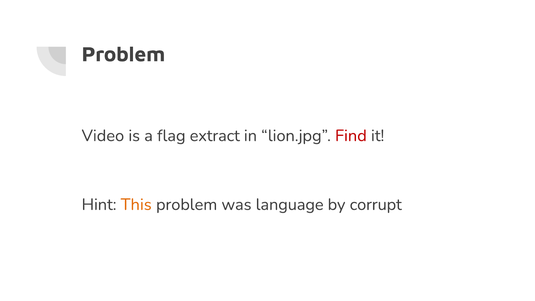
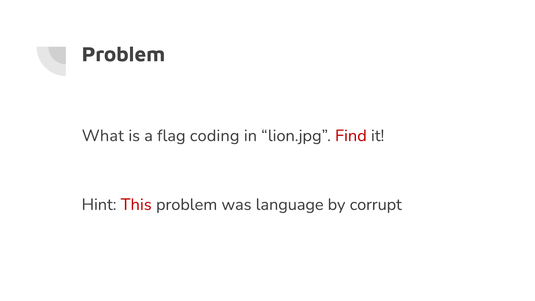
Video: Video -> What (103, 136)
extract: extract -> coding (215, 136)
This colour: orange -> red (136, 204)
